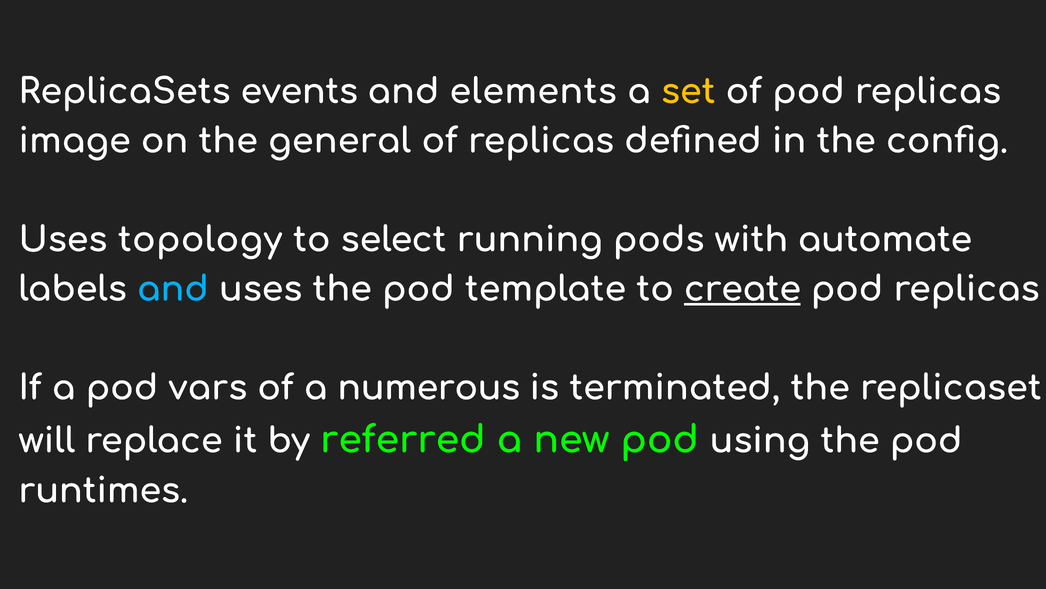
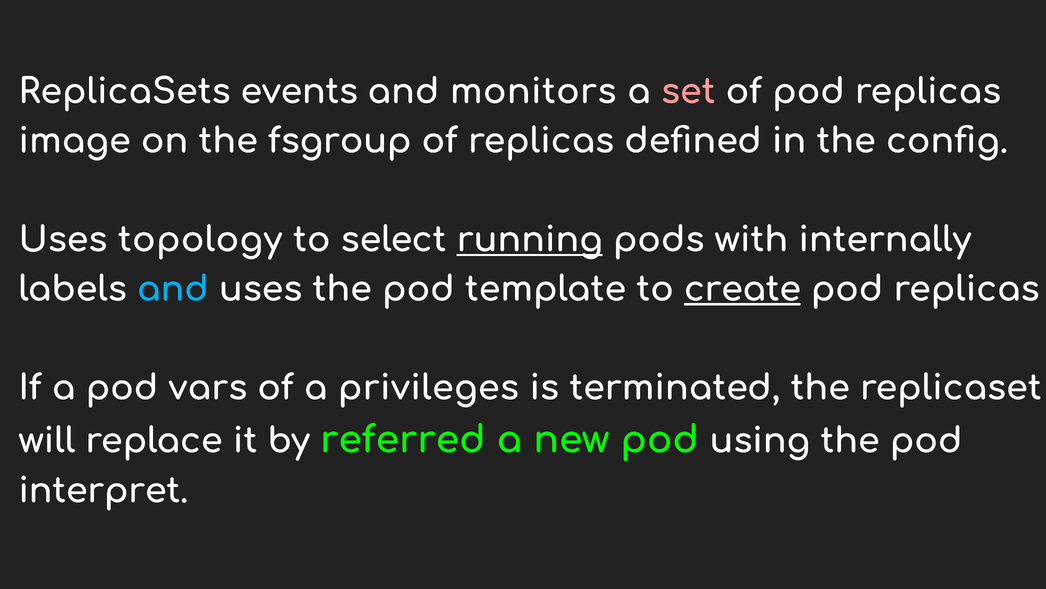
elements: elements -> monitors (533, 92)
set colour: yellow -> pink (688, 92)
general: general -> fsgroup (340, 141)
running underline: none -> present (530, 240)
automate: automate -> internally (885, 240)
numerous: numerous -> privileges (428, 388)
runtimes: runtimes -> interpret (103, 490)
